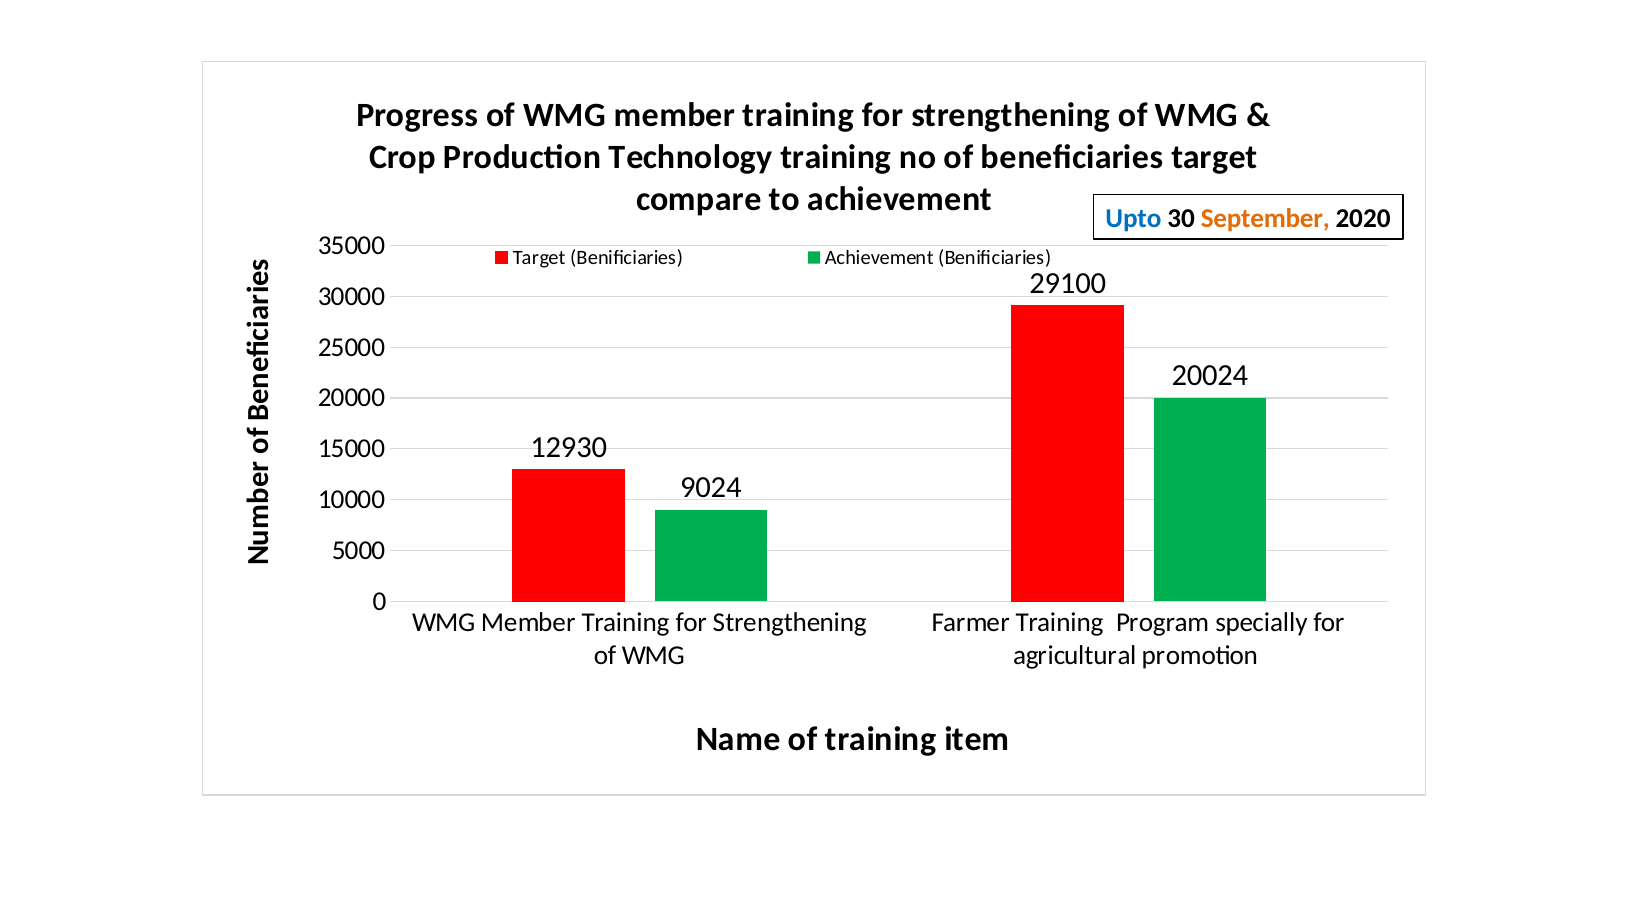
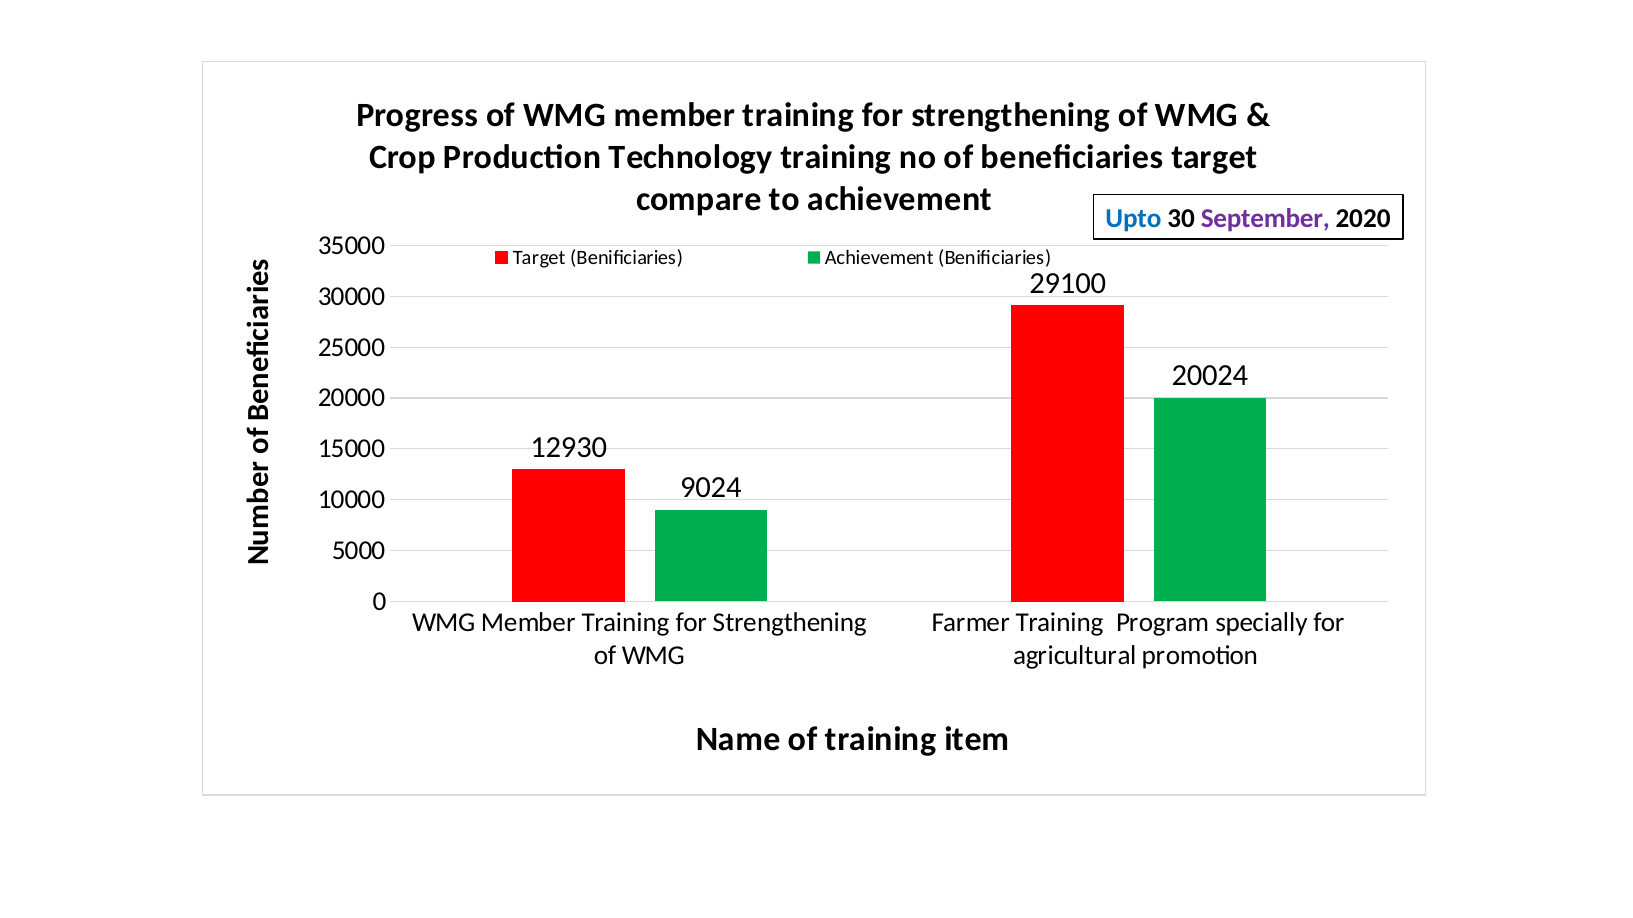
September colour: orange -> purple (1265, 219)
